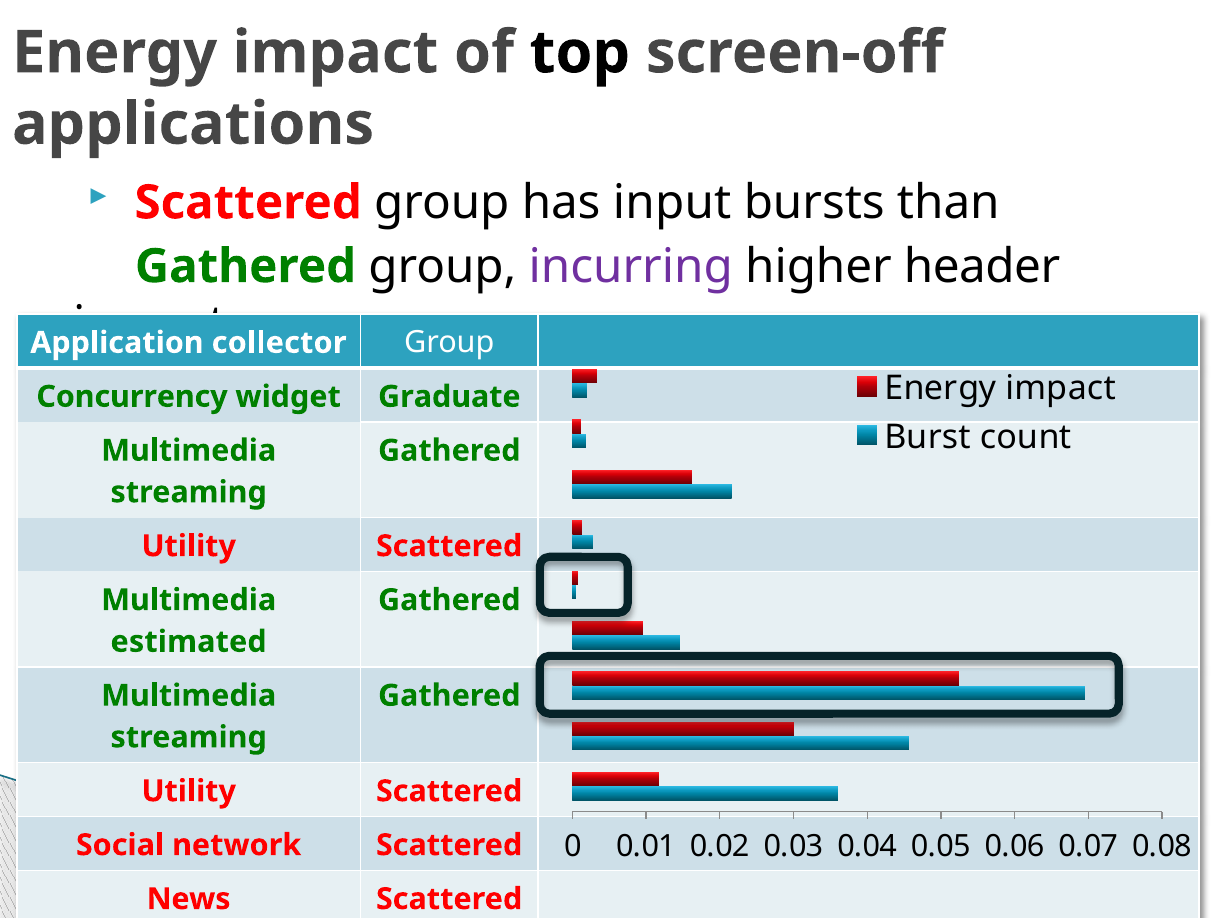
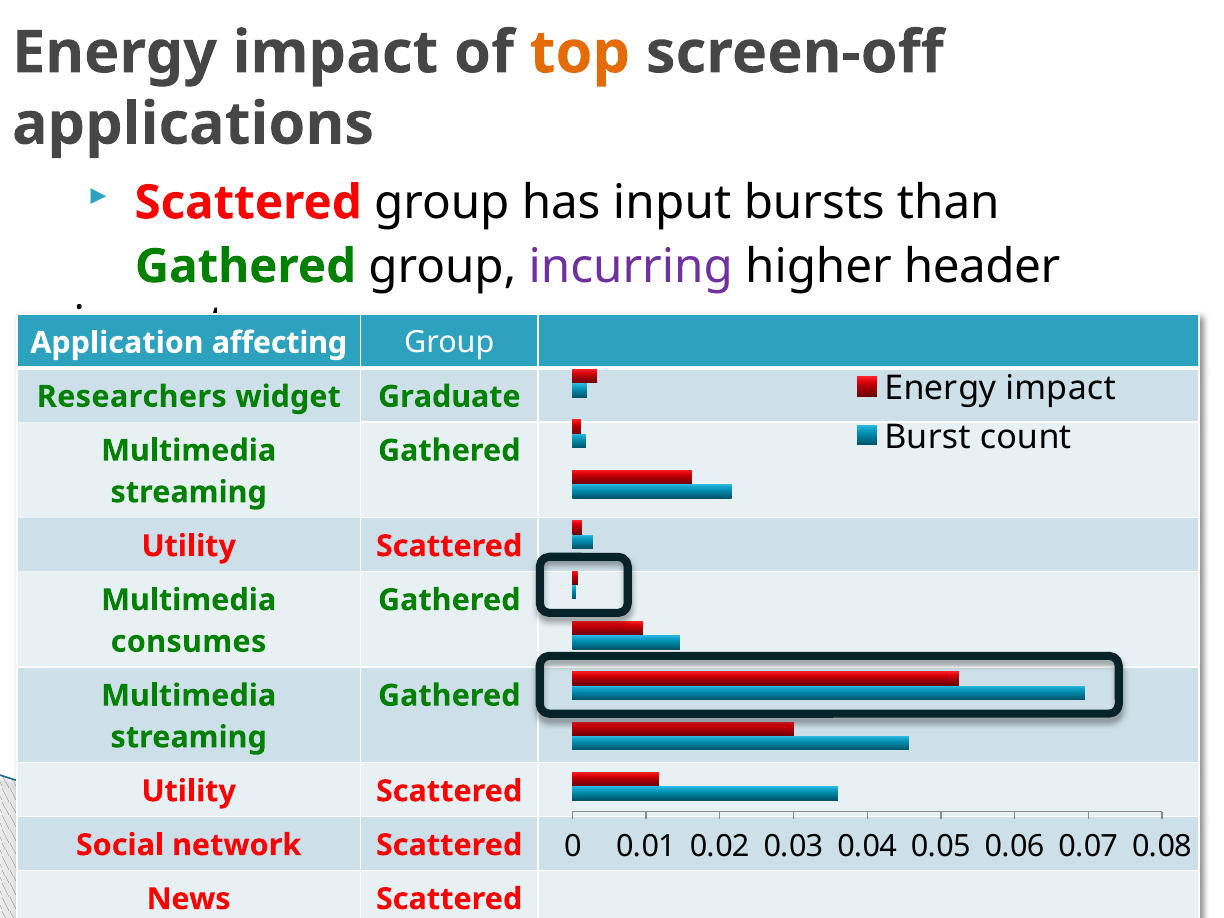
top colour: black -> orange (580, 53)
collector: collector -> affecting (279, 343)
Concurrency: Concurrency -> Researchers (132, 397)
estimated: estimated -> consumes (189, 642)
